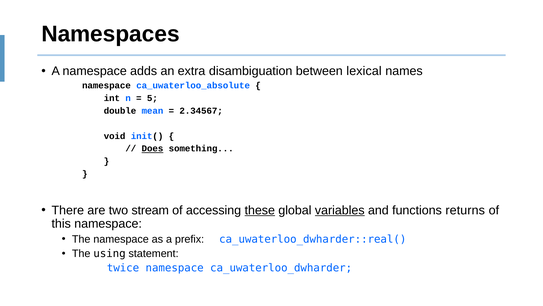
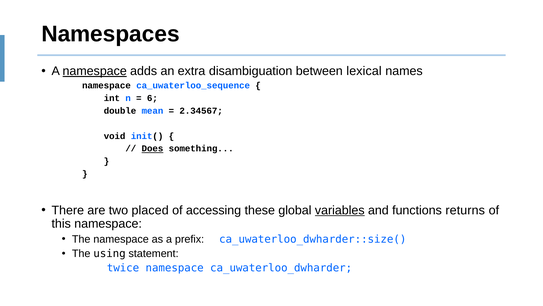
namespace underline: none -> present (95, 71)
ca_uwaterloo_absolute: ca_uwaterloo_absolute -> ca_uwaterloo_sequence (193, 85)
5: 5 -> 6 (152, 98)
stream: stream -> placed (150, 210)
these underline: present -> none (260, 210)
ca_uwaterloo_dwharder::real(: ca_uwaterloo_dwharder::real( -> ca_uwaterloo_dwharder::size( (313, 239)
